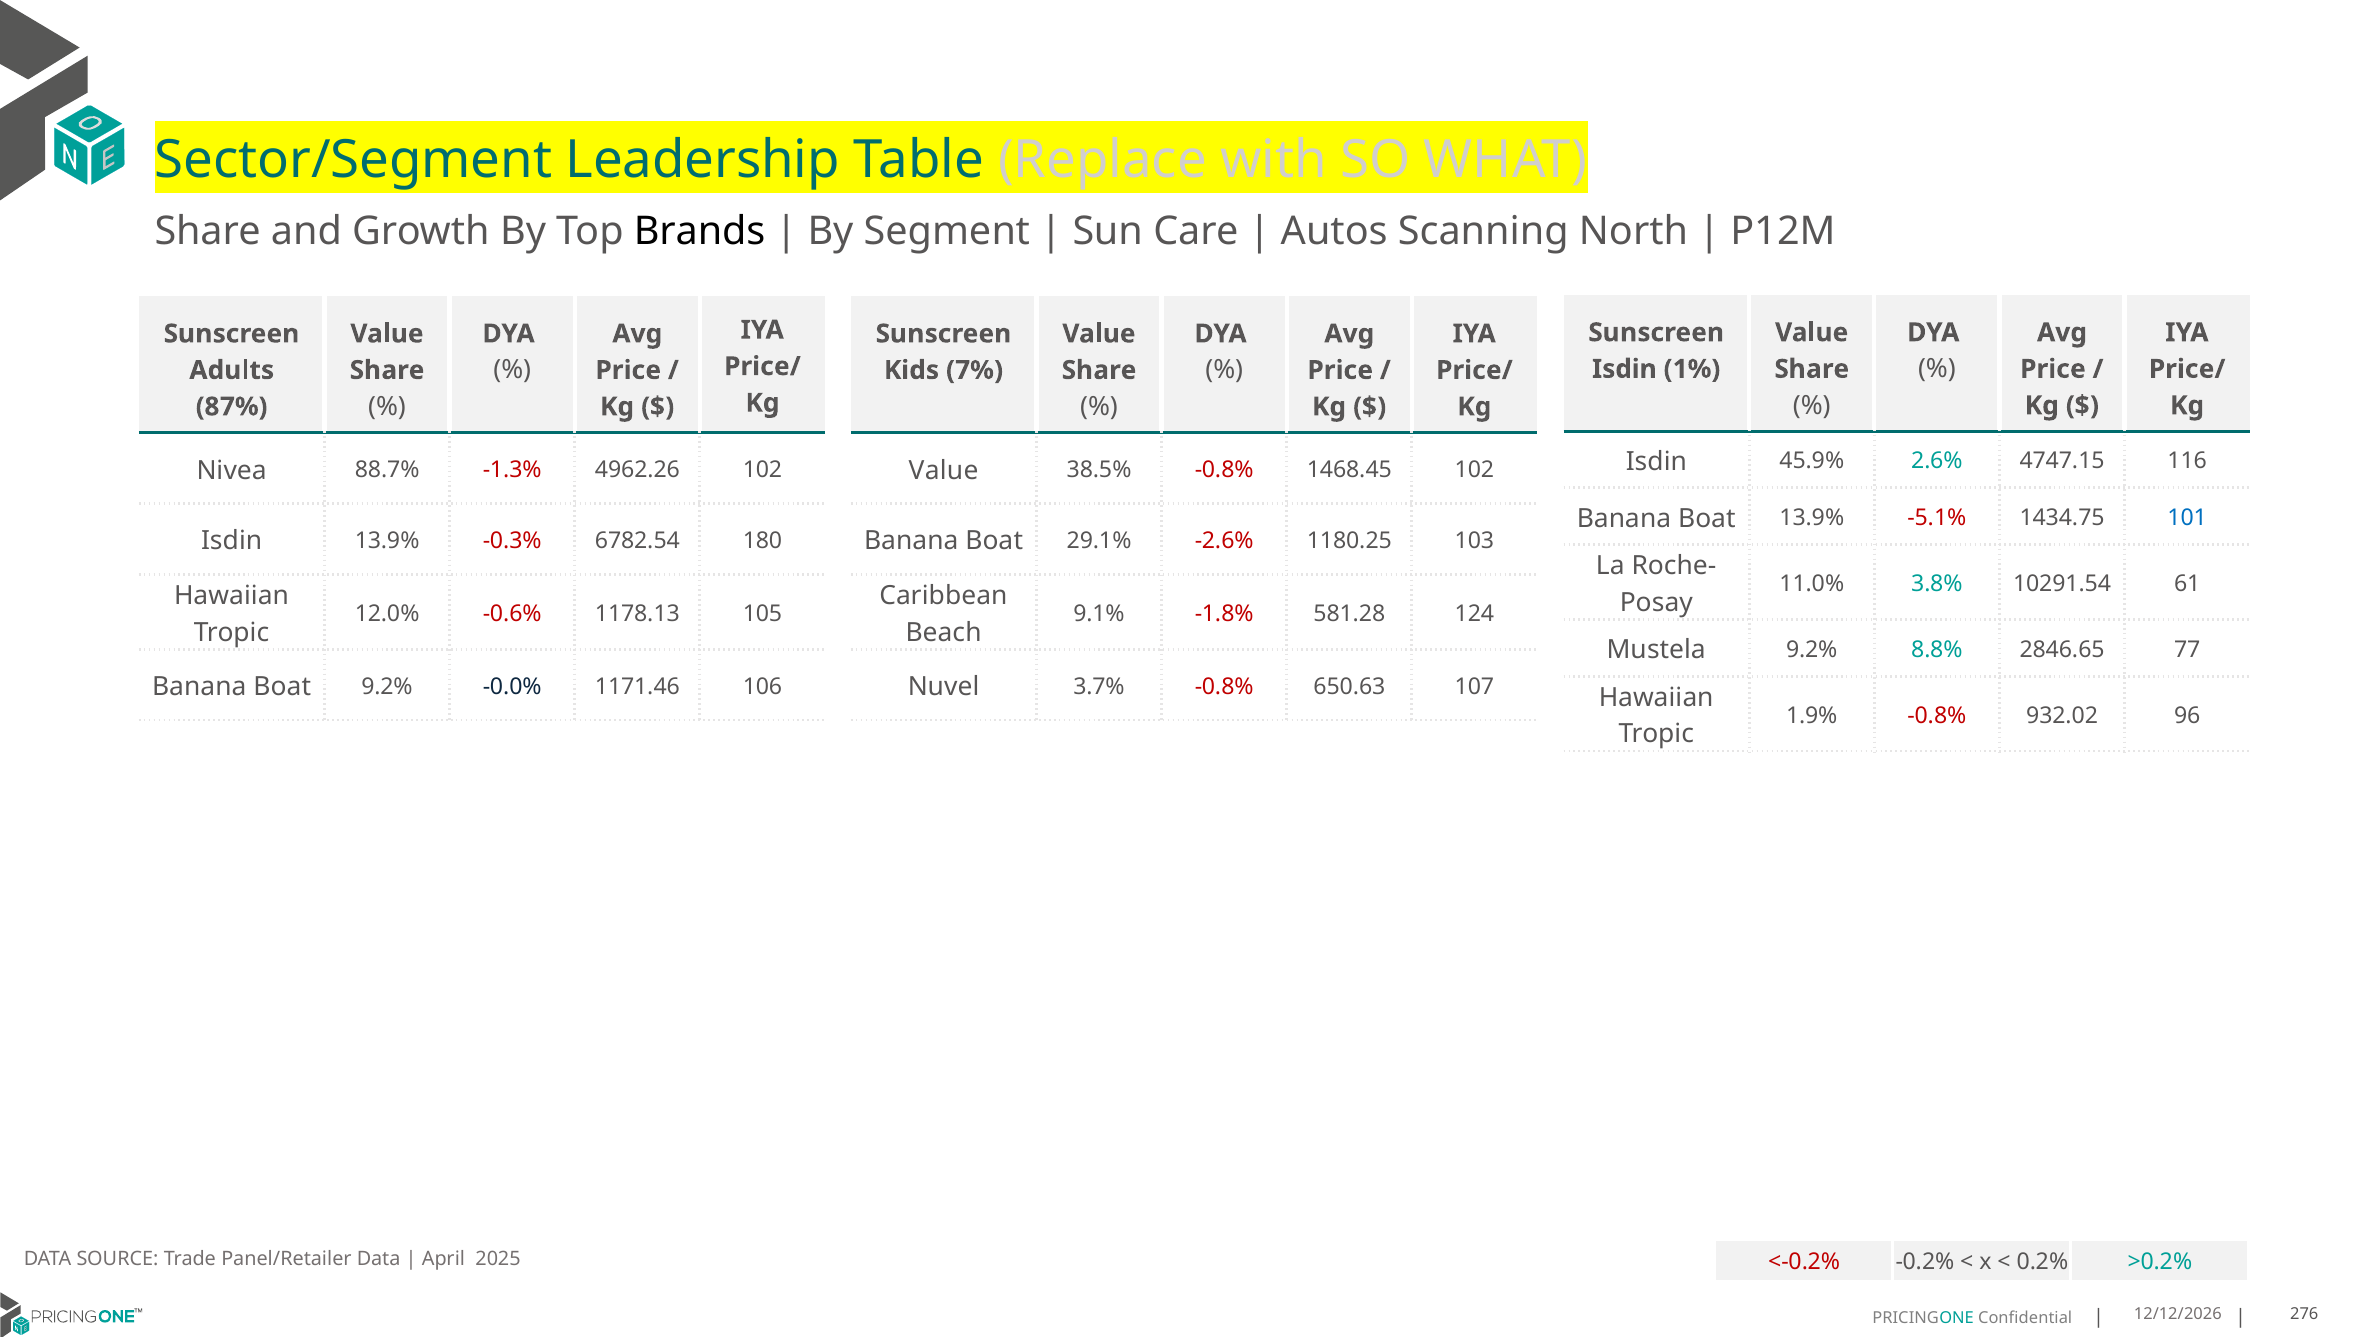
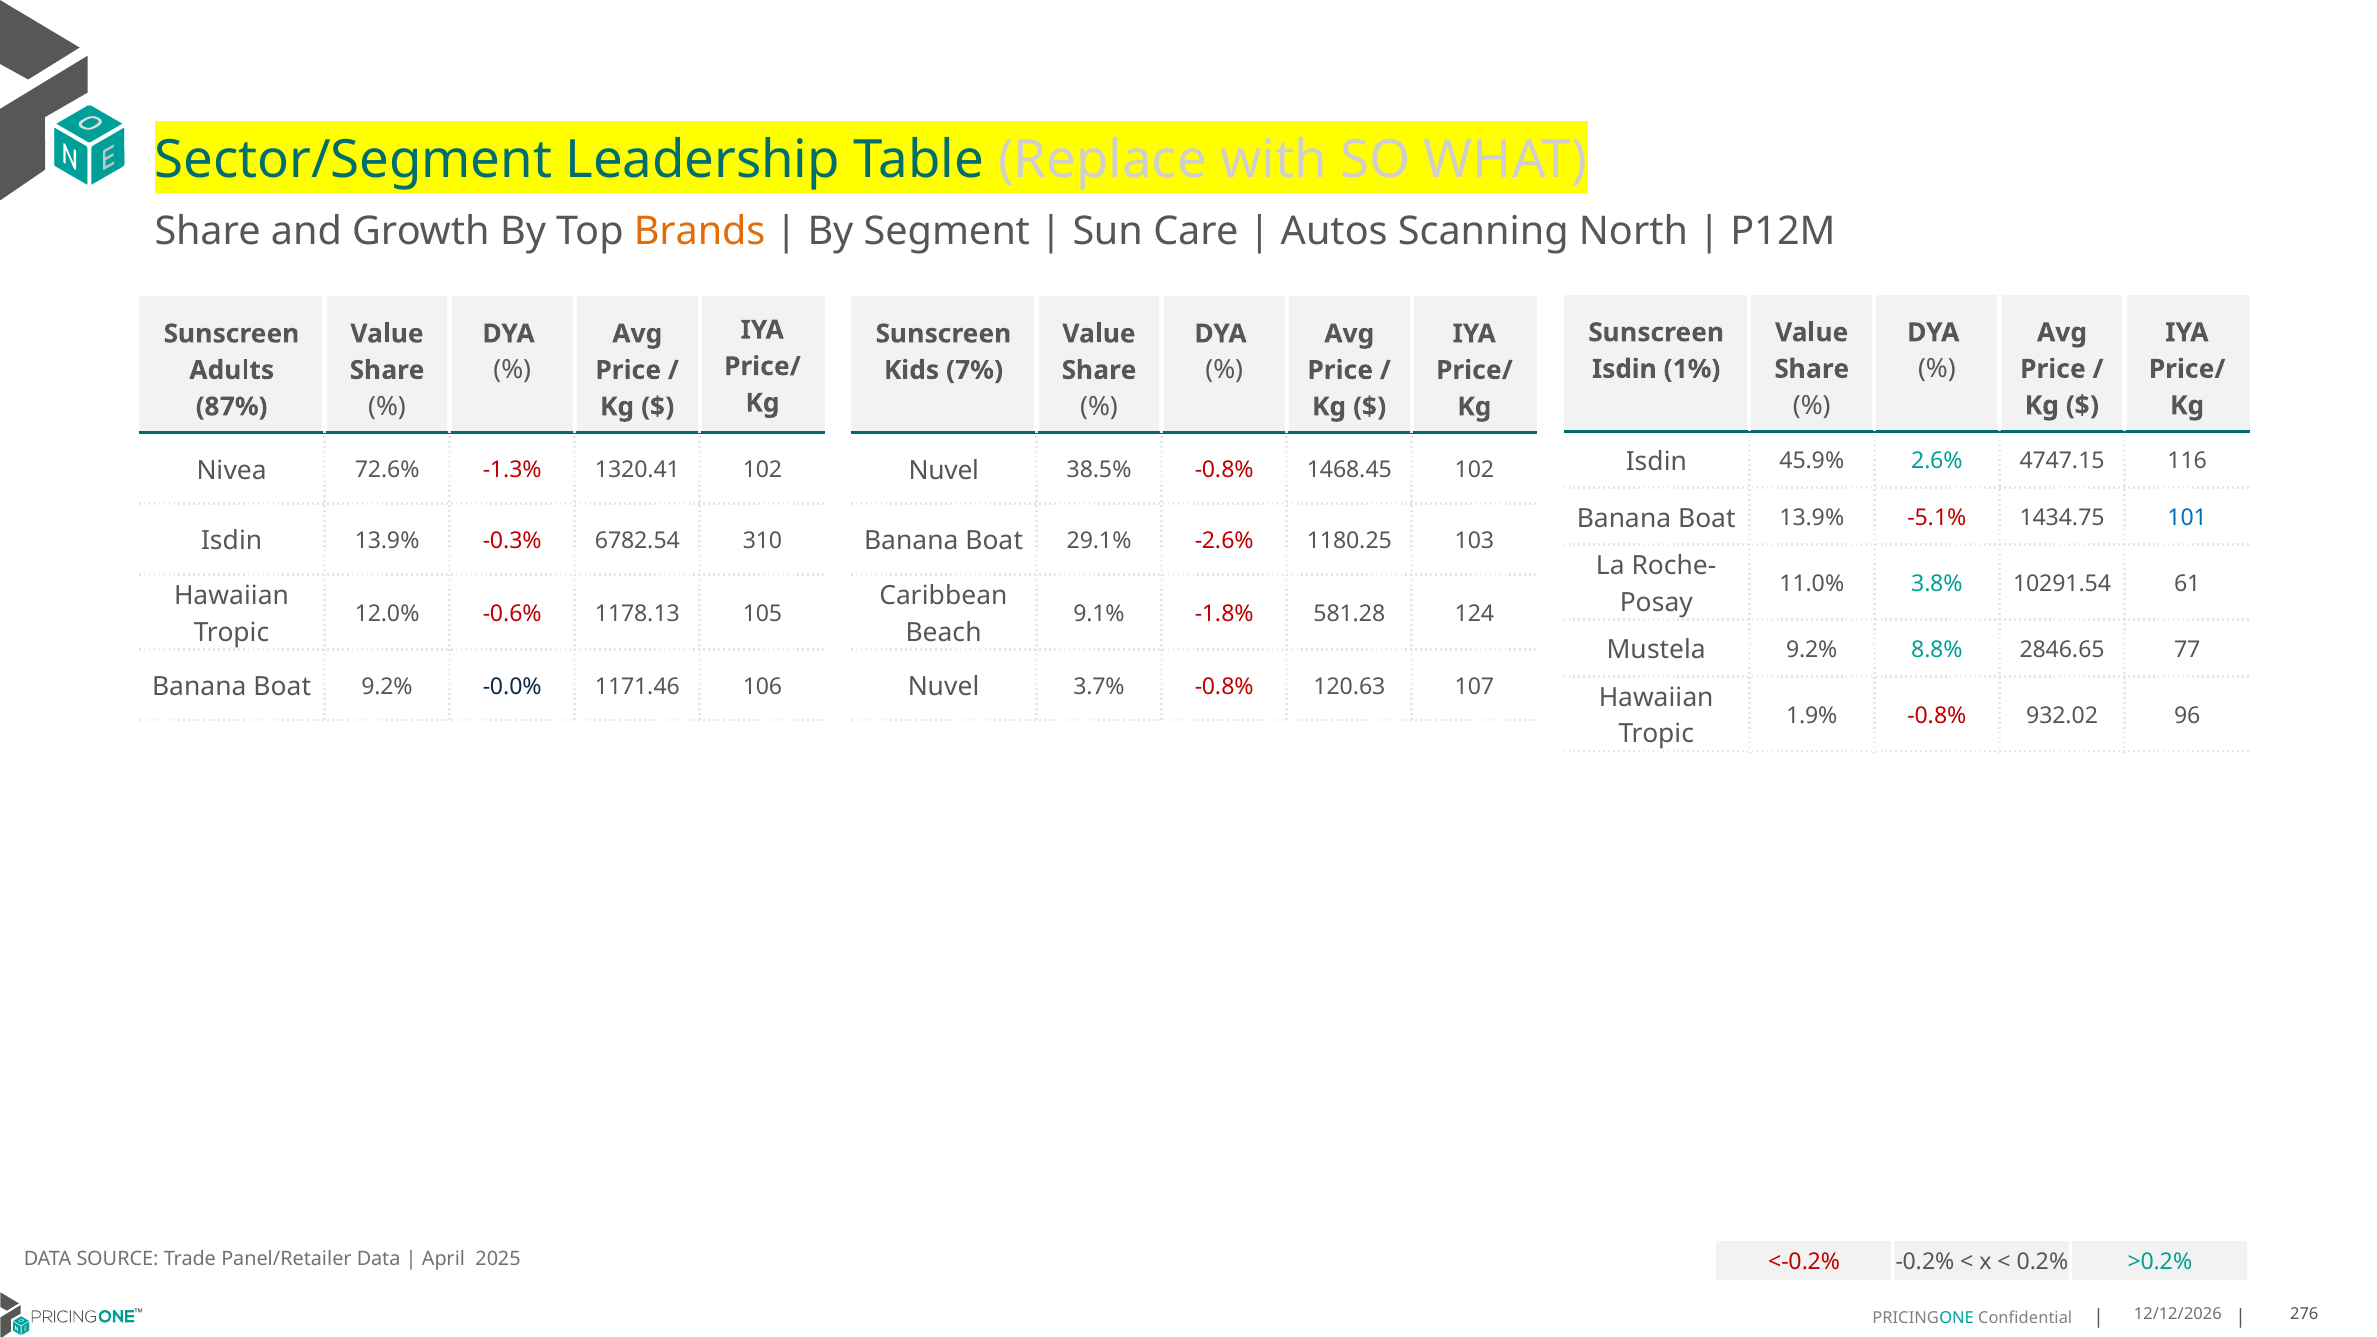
Brands colour: black -> orange (700, 232)
88.7%: 88.7% -> 72.6% (387, 470)
4962.26: 4962.26 -> 1320.41 (637, 470)
Value: Value -> Nuvel (944, 470)
180: 180 -> 310 (762, 541)
650.63: 650.63 -> 120.63 (1349, 686)
